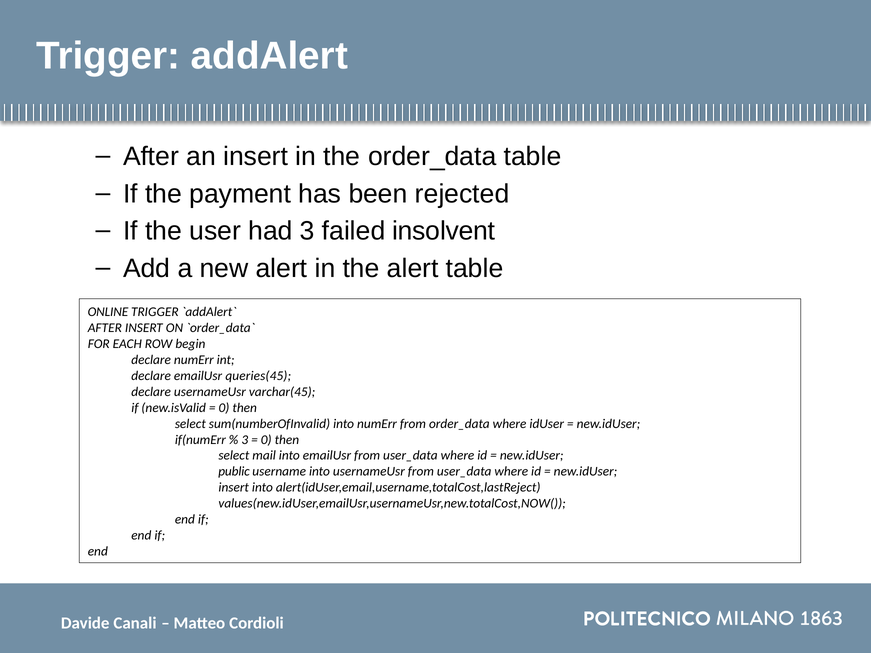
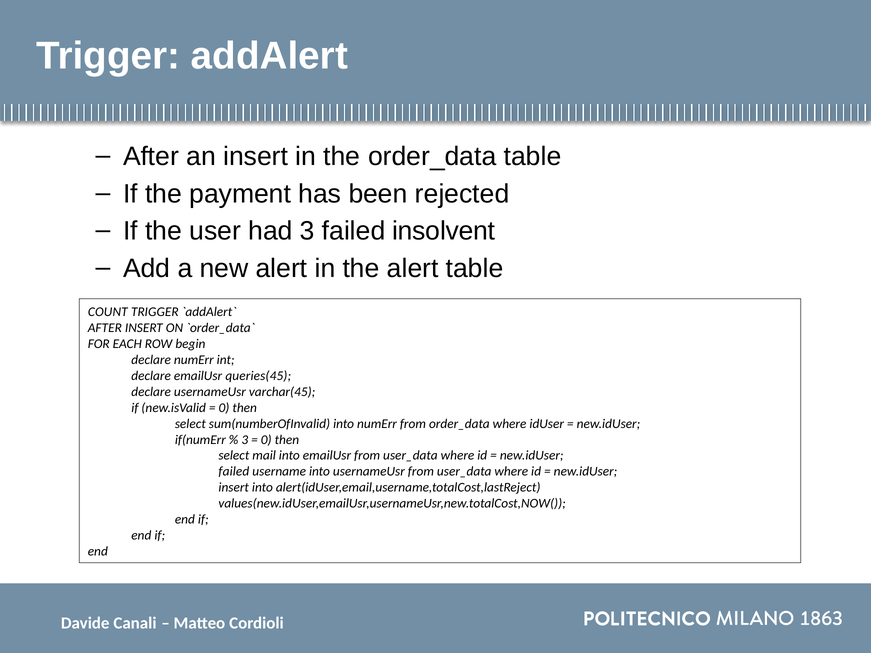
ONLINE: ONLINE -> COUNT (108, 312)
public: public -> failed (234, 472)
